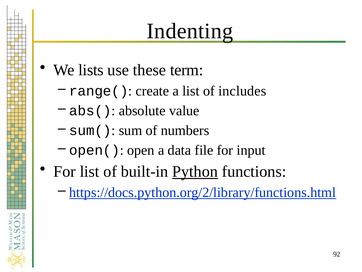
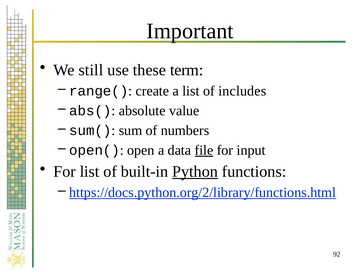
Indenting: Indenting -> Important (190, 31)
lists: lists -> still (91, 70)
file underline: none -> present (204, 150)
